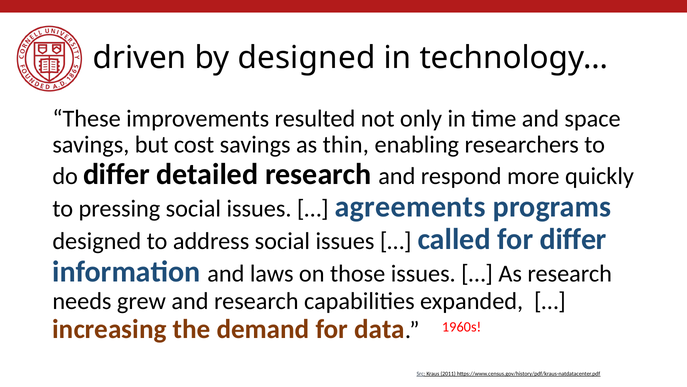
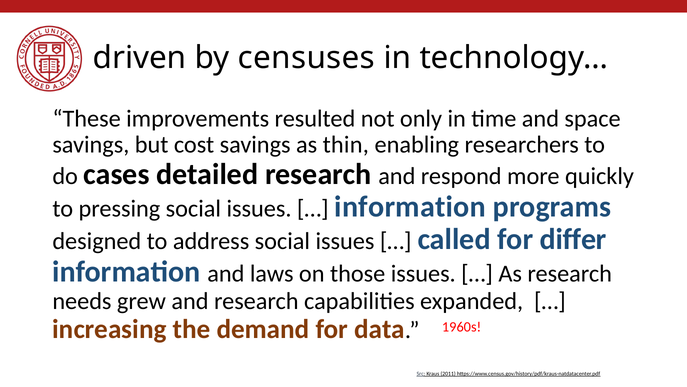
by designed: designed -> censuses (306, 58)
do differ: differ -> cases (116, 174)
agreements: agreements -> information (410, 206)
